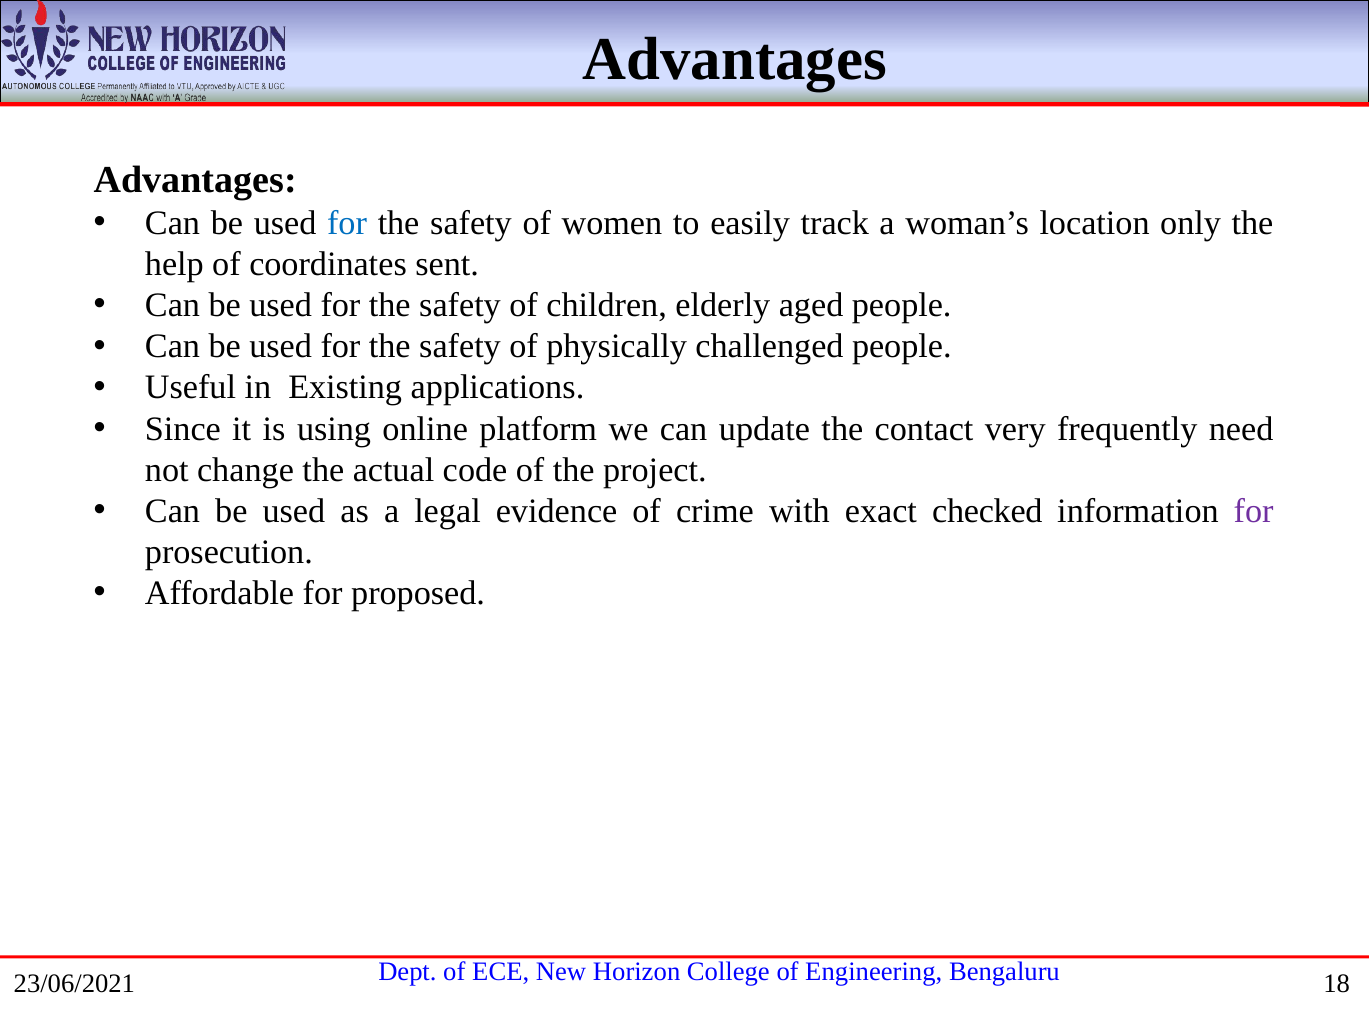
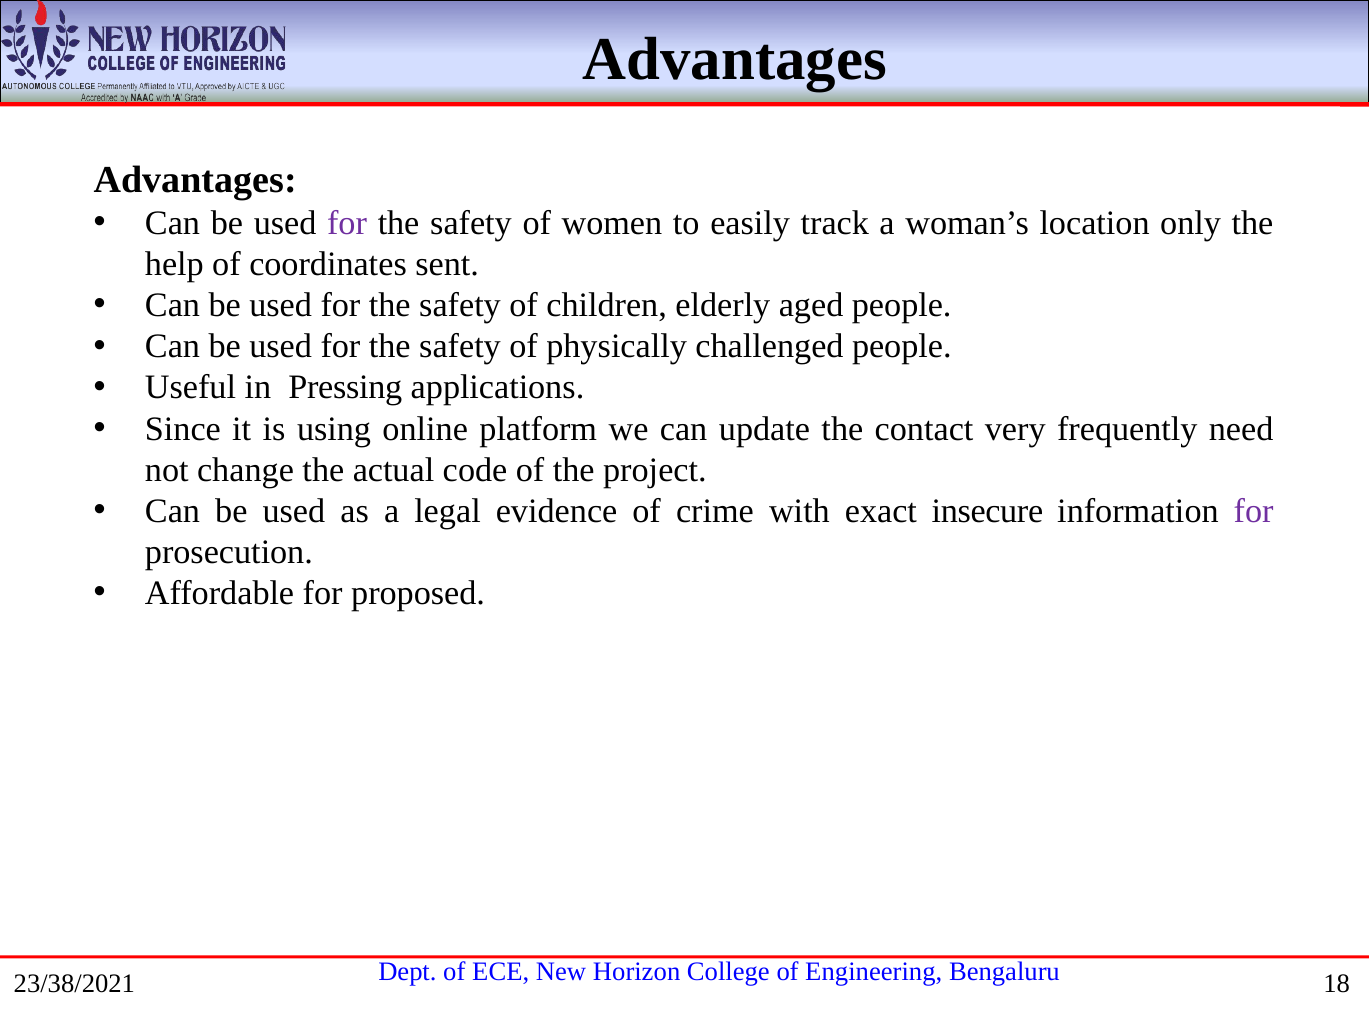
for colour: blue -> purple (347, 223)
Existing: Existing -> Pressing (345, 388)
checked: checked -> insecure (987, 511)
23/06/2021: 23/06/2021 -> 23/38/2021 (74, 983)
